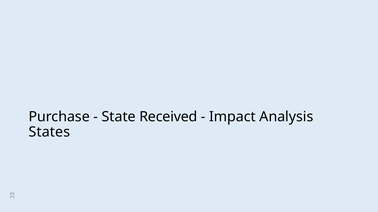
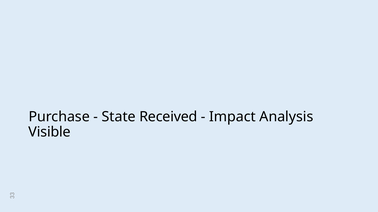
States: States -> Visible (50, 132)
